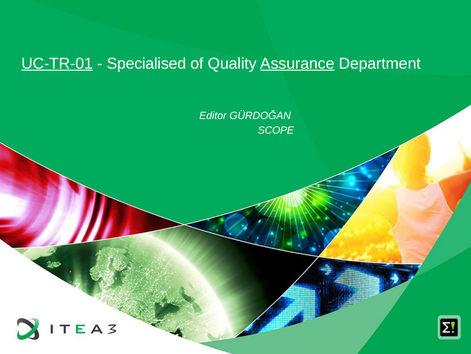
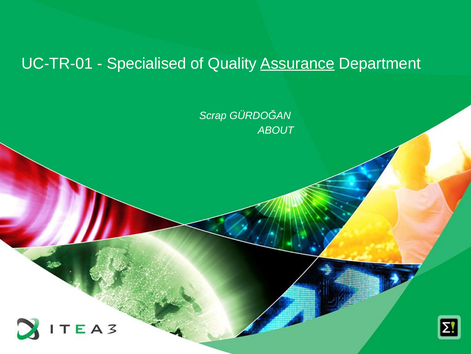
UC-TR-01 underline: present -> none (57, 63)
Editor: Editor -> Scrap (213, 116)
SCOPE: SCOPE -> ABOUT (276, 130)
